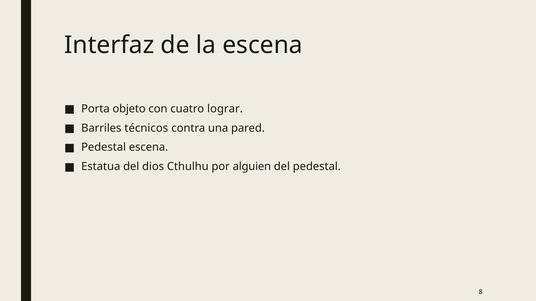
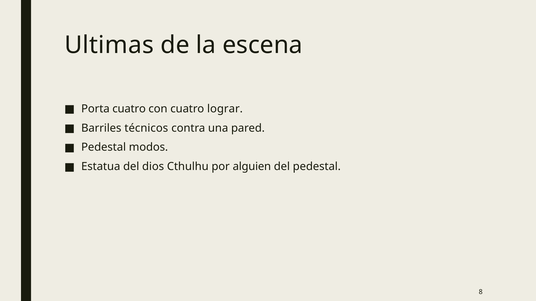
Interfaz: Interfaz -> Ultimas (109, 45)
Porta objeto: objeto -> cuatro (129, 109)
Pedestal escena: escena -> modos (148, 148)
